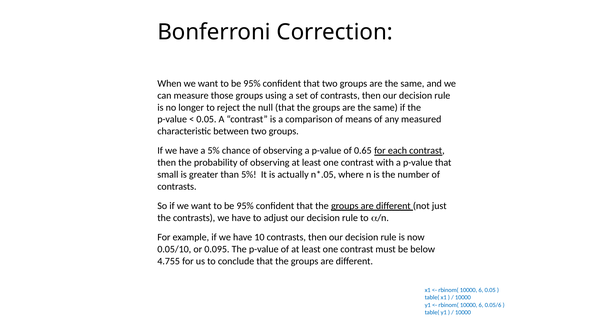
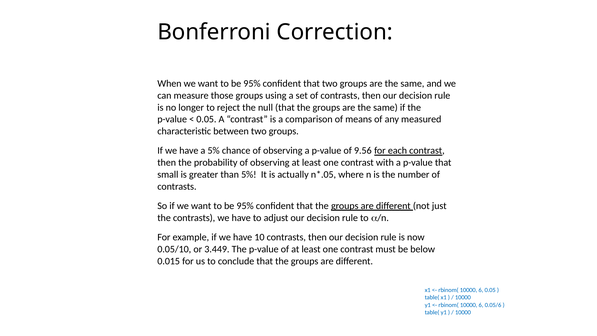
0.65: 0.65 -> 9.56 (363, 151)
0.095: 0.095 -> 3.449 (217, 249)
4.755: 4.755 -> 0.015 (169, 261)
